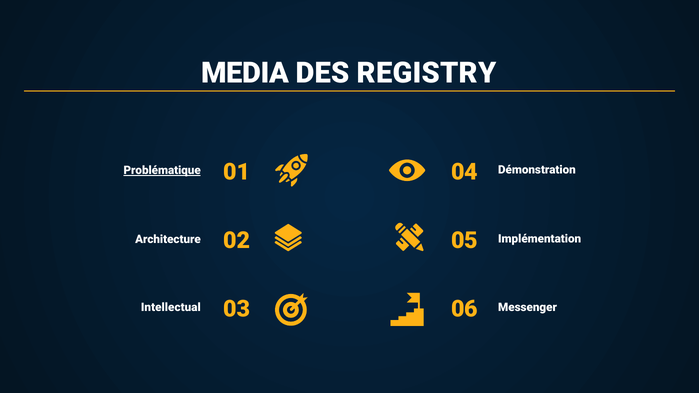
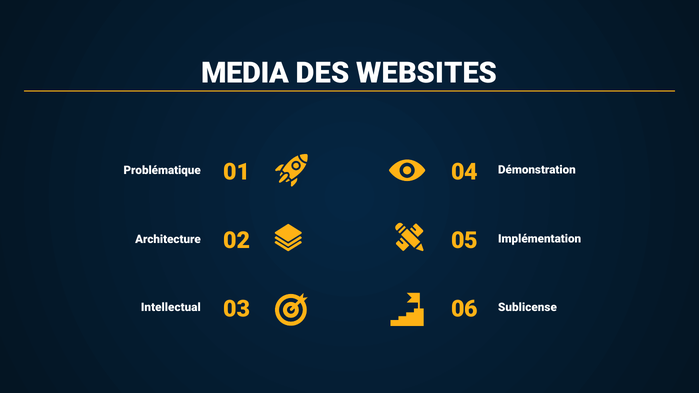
REGISTRY: REGISTRY -> WEBSITES (427, 73)
Problématique underline: present -> none (162, 171)
Messenger: Messenger -> Sublicense (527, 307)
